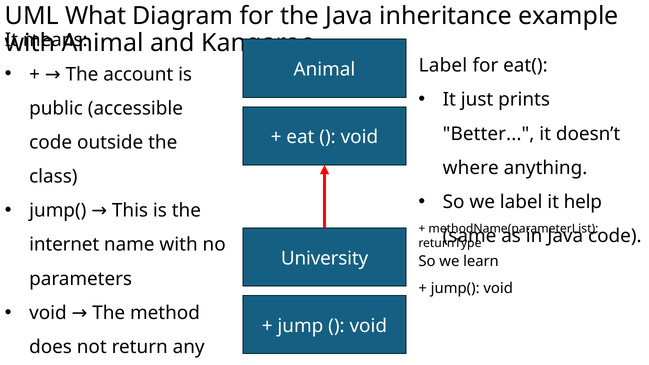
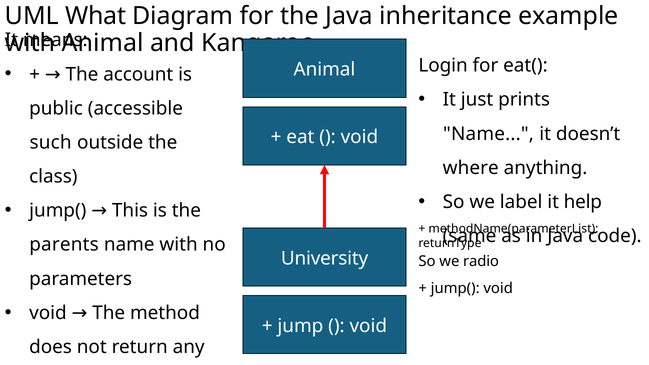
Label: Label -> Login (443, 66)
Better: Better -> Name (489, 134)
code: code -> such (51, 142)
internet: internet -> parents (64, 245)
learn: learn -> radio (481, 262)
